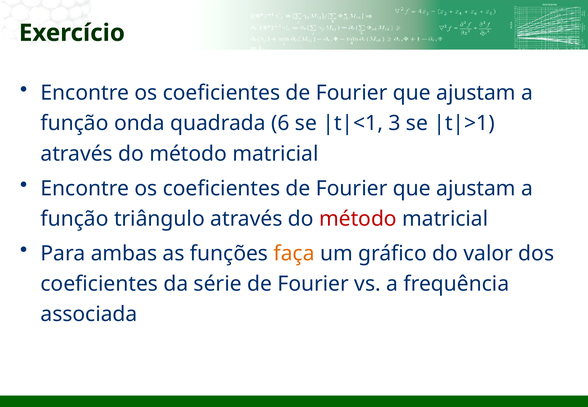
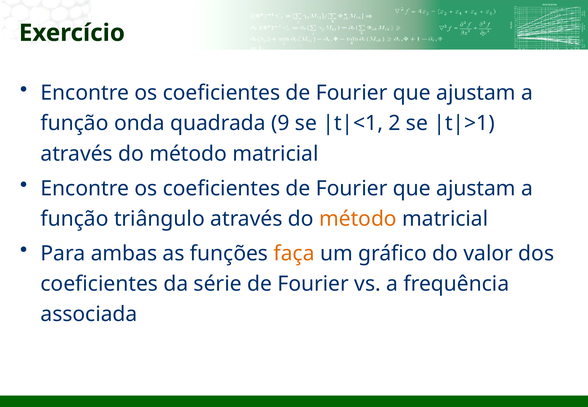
6: 6 -> 9 (280, 123)
3: 3 -> 2 (394, 123)
método colour: red -> orange (358, 219)
